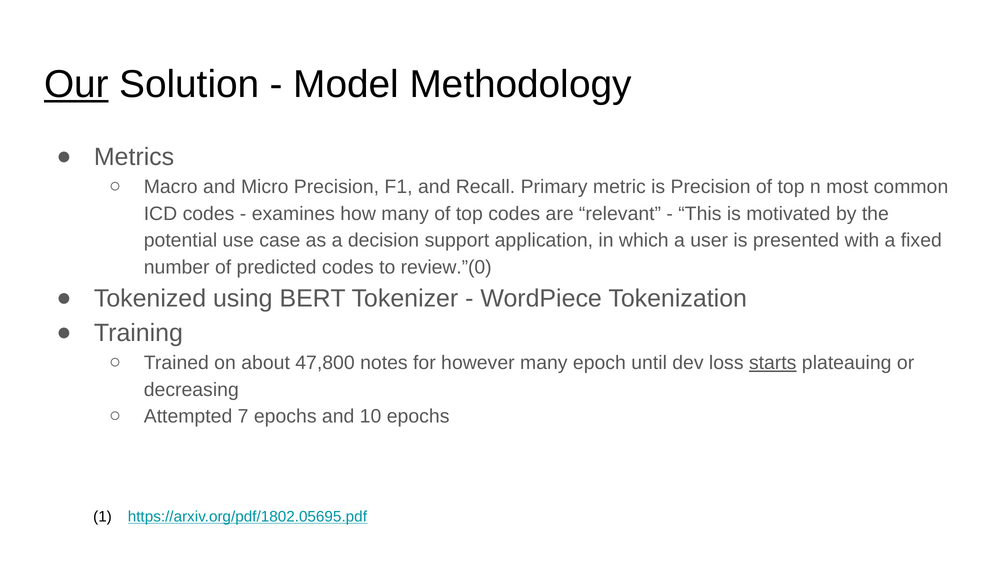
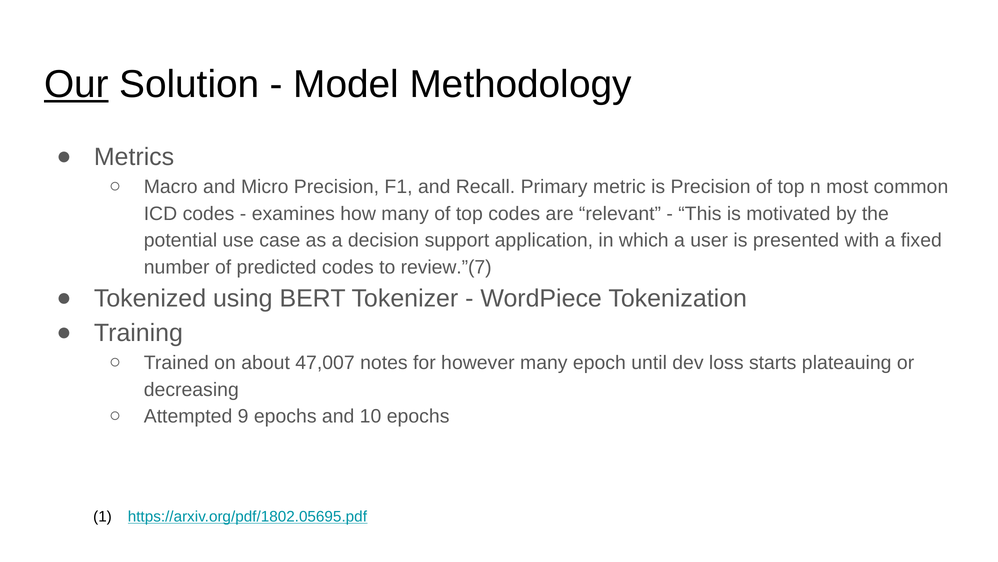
review.”(0: review.”(0 -> review.”(7 (446, 267)
47,800: 47,800 -> 47,007 (325, 363)
starts underline: present -> none (773, 363)
7: 7 -> 9 (243, 416)
